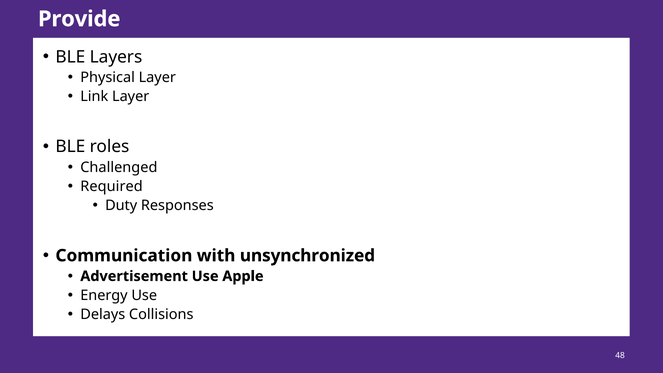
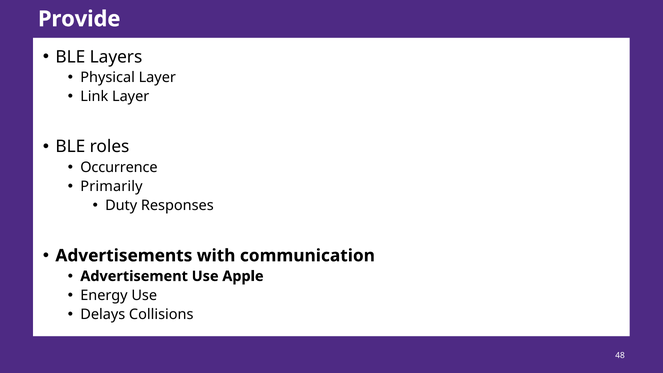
Challenged: Challenged -> Occurrence (119, 167)
Required: Required -> Primarily (111, 186)
Communication: Communication -> Advertisements (124, 256)
unsynchronized: unsynchronized -> communication (307, 256)
